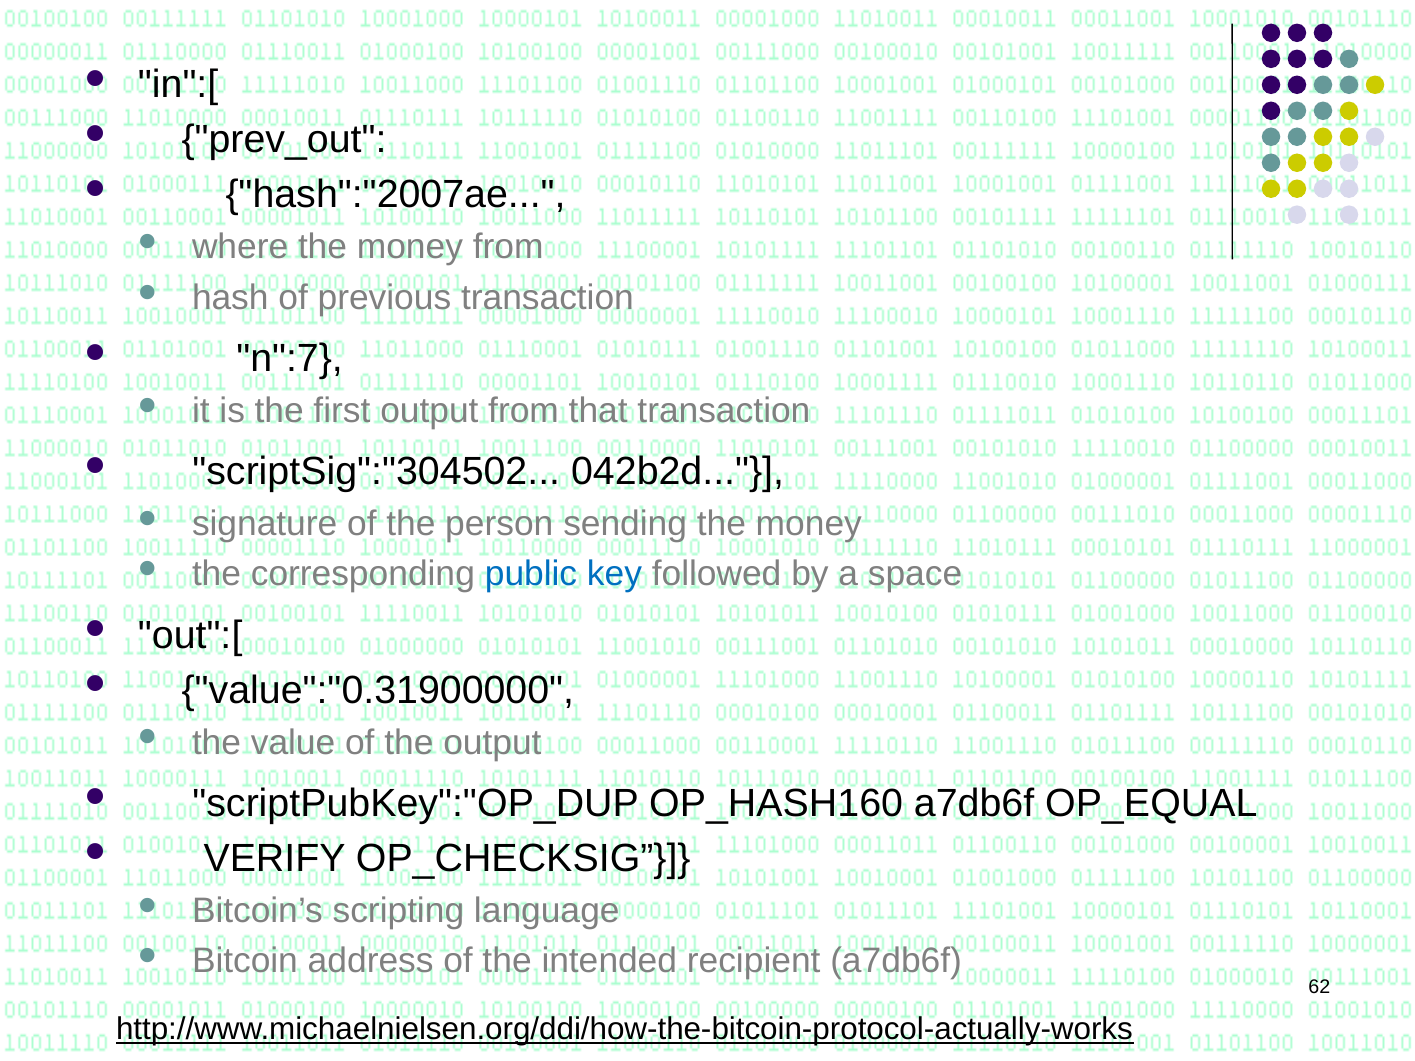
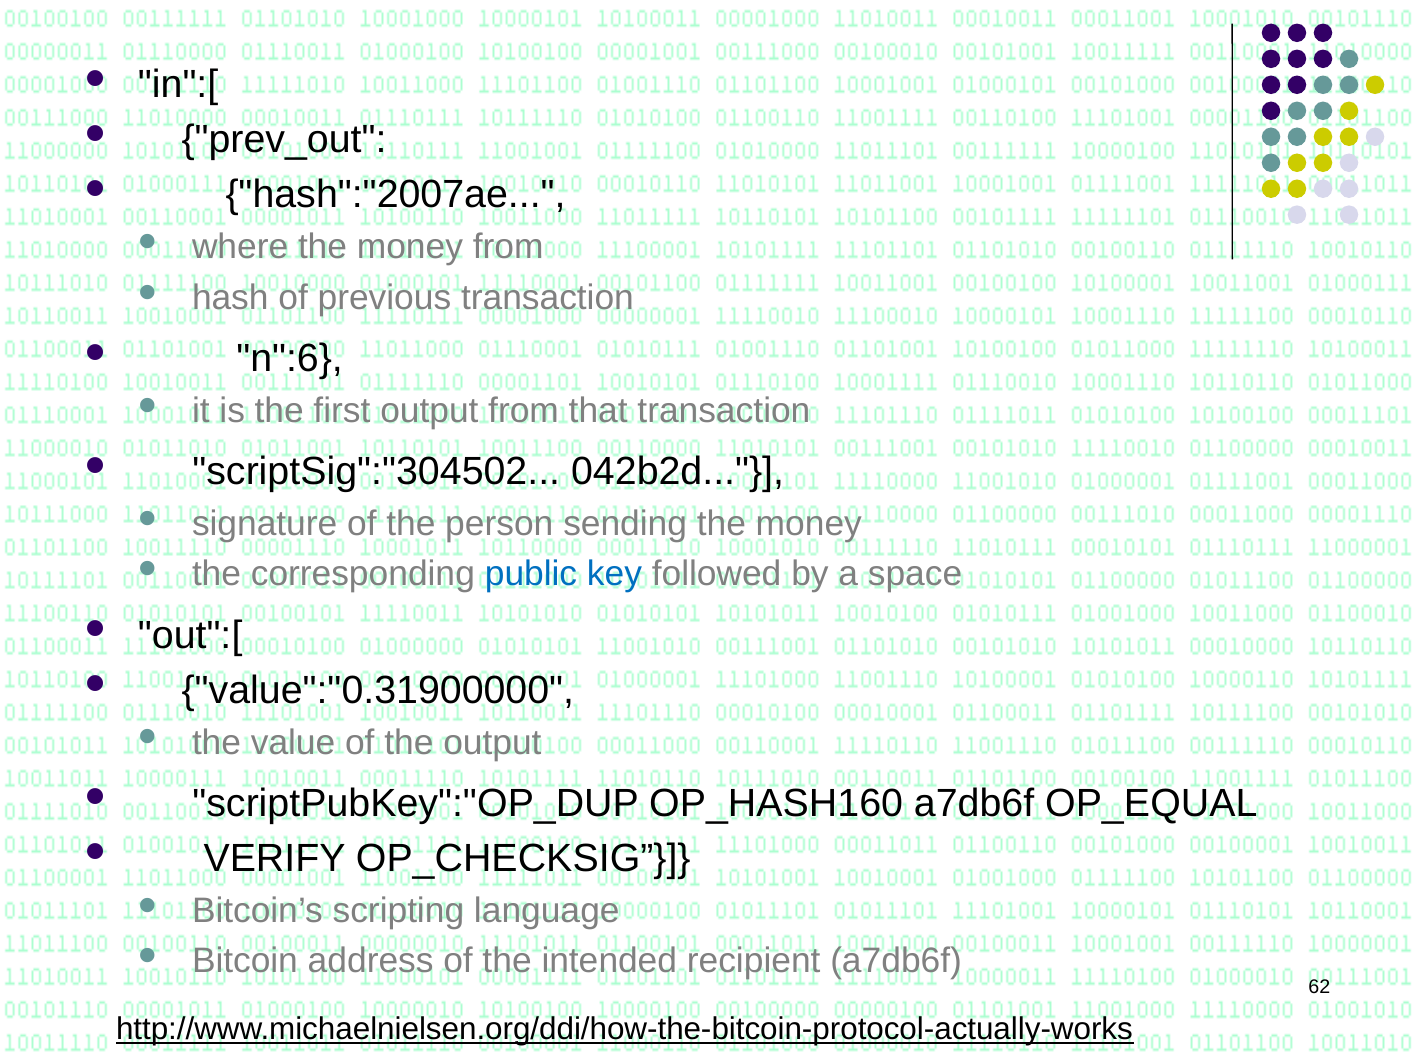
n":7: n":7 -> n":6 (290, 358)
